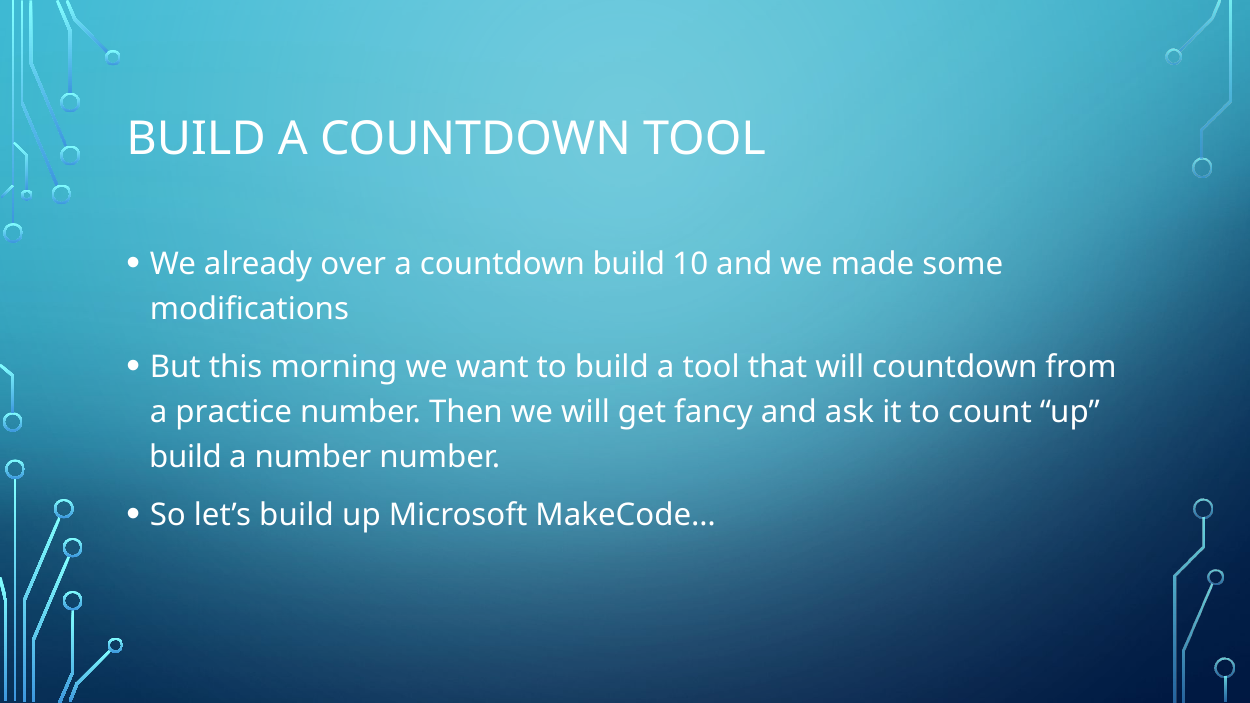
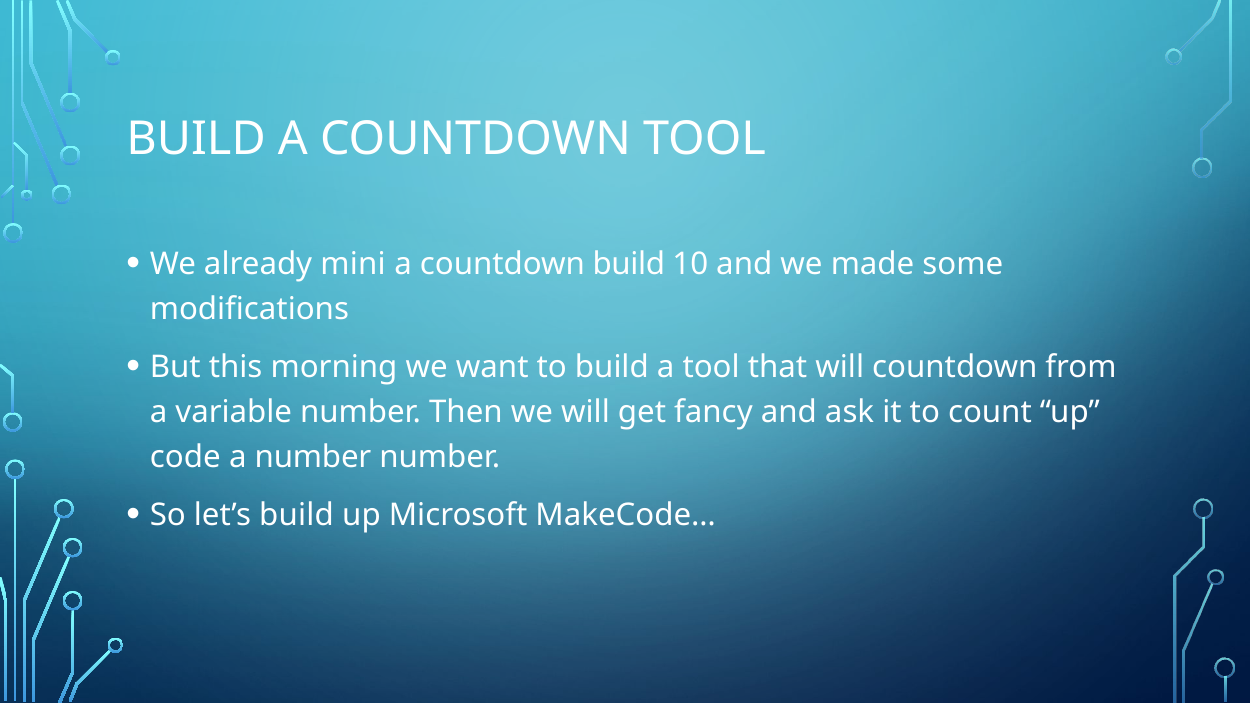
over: over -> mini (353, 264)
practice: practice -> variable (234, 412)
build: build -> code (185, 457)
